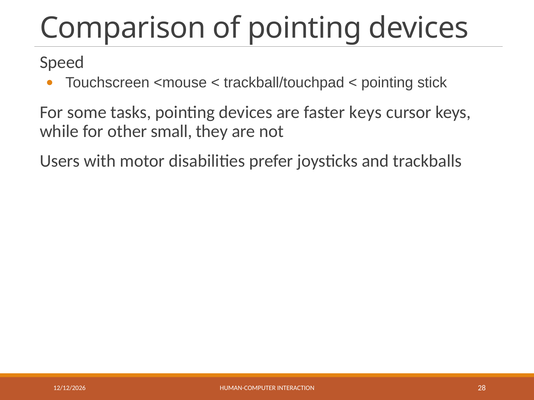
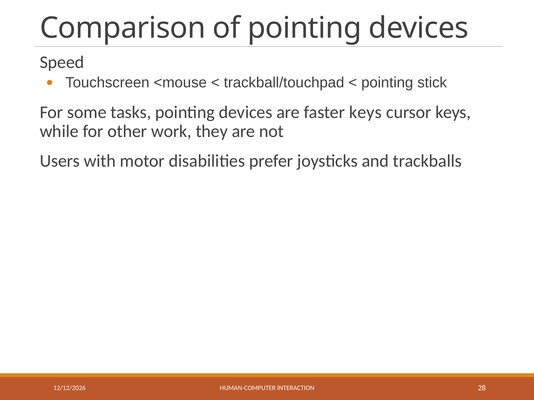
small: small -> work (171, 132)
